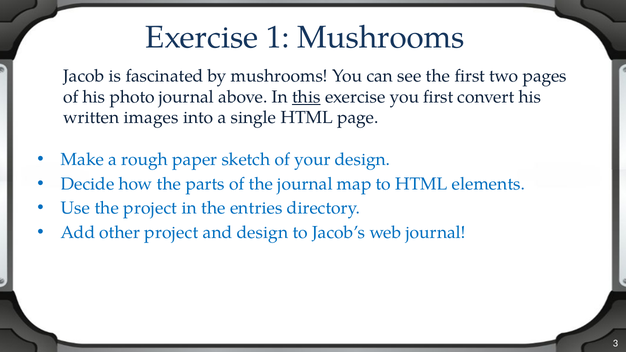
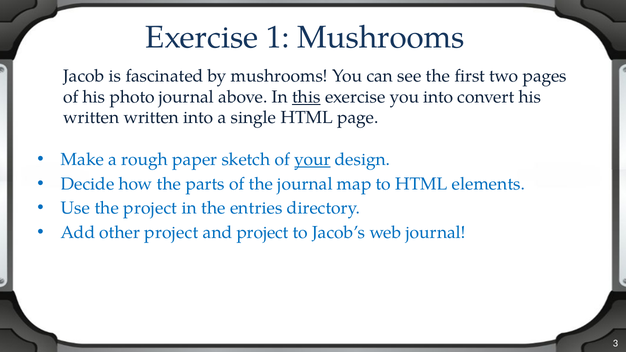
you first: first -> into (438, 97)
written images: images -> written (151, 118)
your underline: none -> present (312, 160)
and design: design -> project (263, 233)
